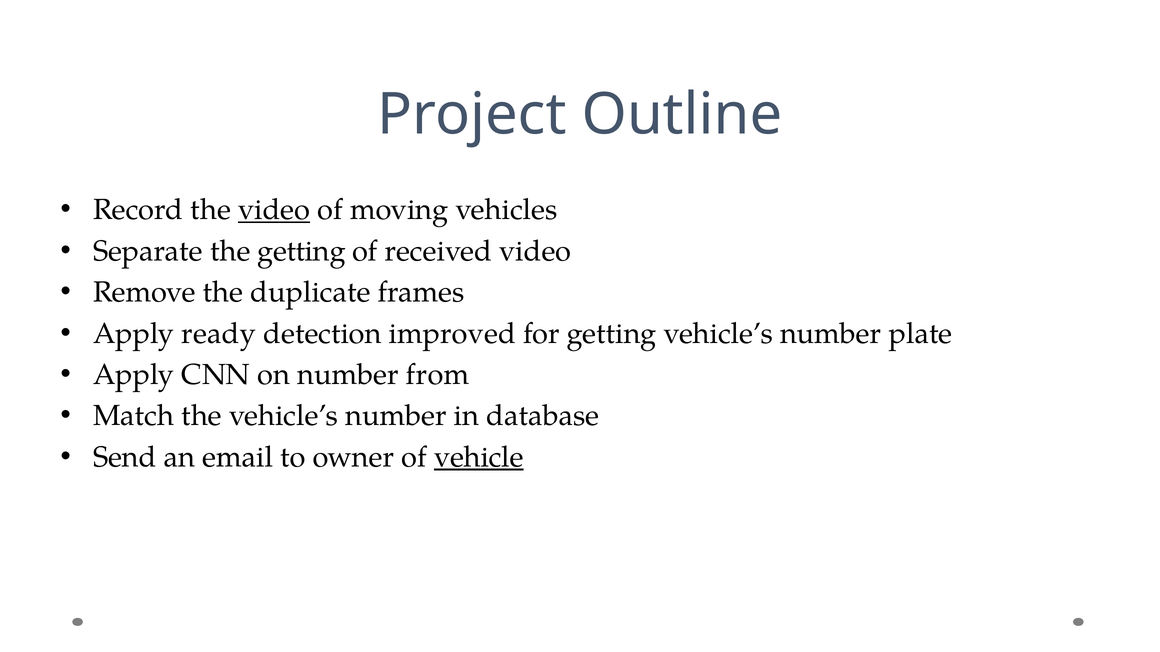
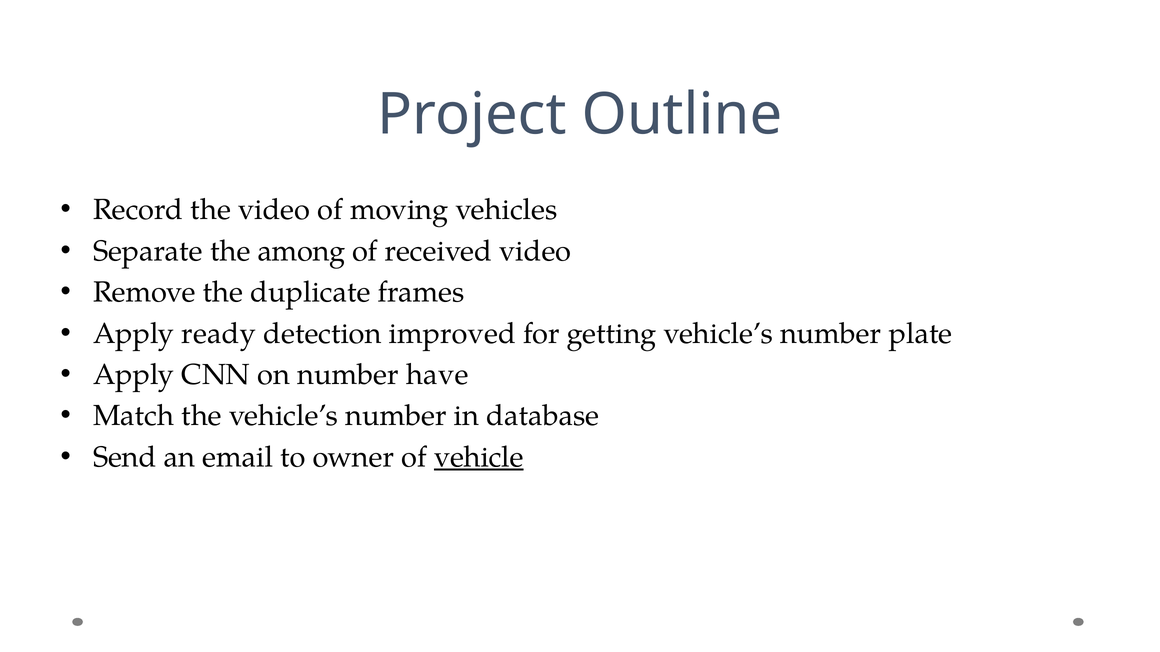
video underline: present -> none (274, 210)
the getting: getting -> among (301, 251)
from: from -> have (438, 375)
